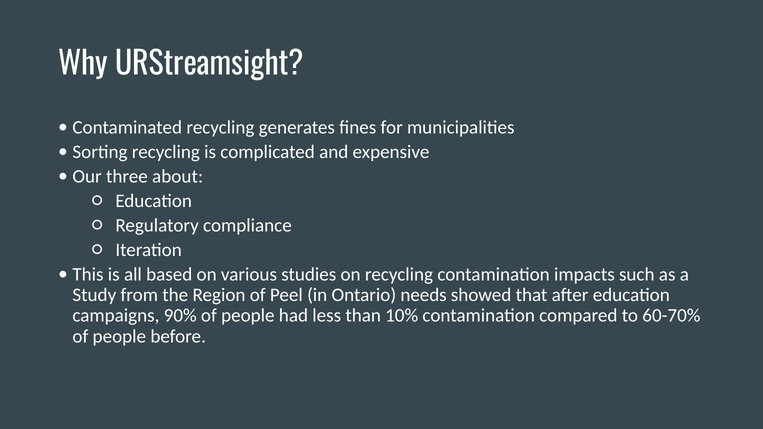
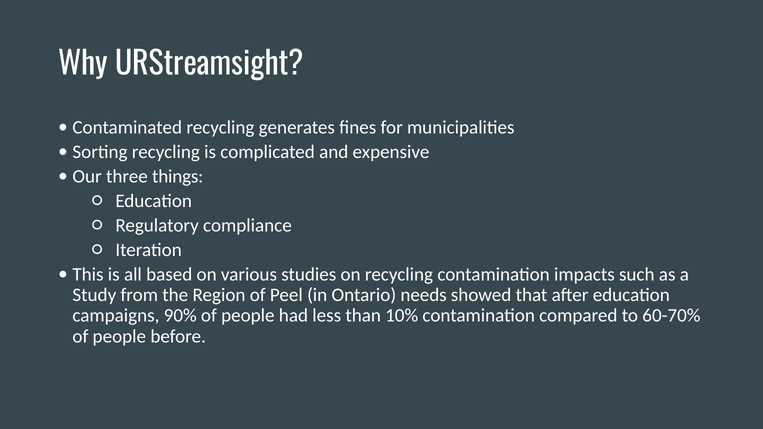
about: about -> things (178, 176)
